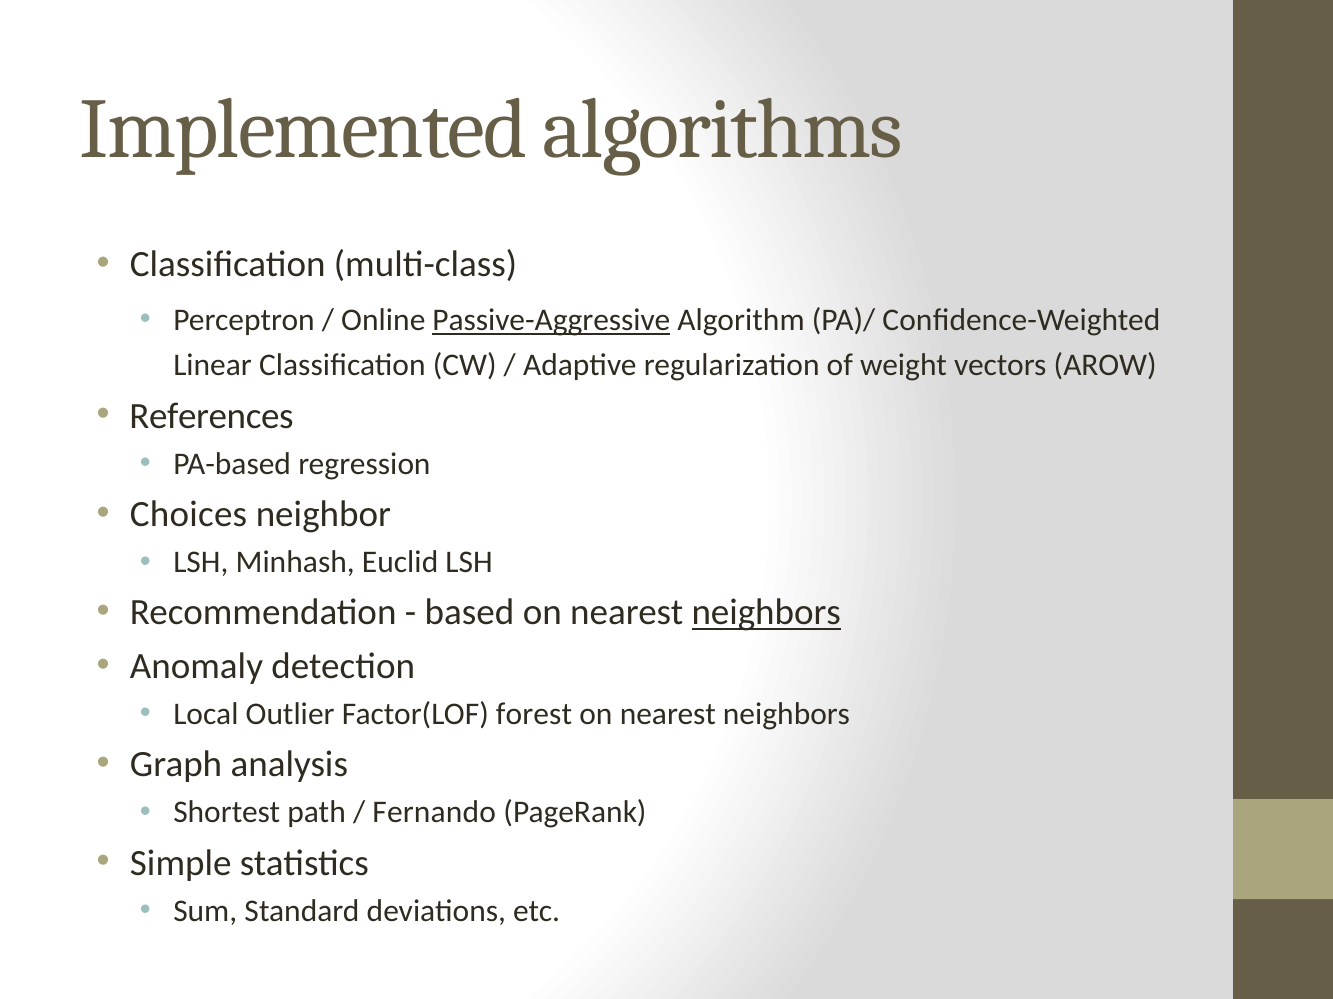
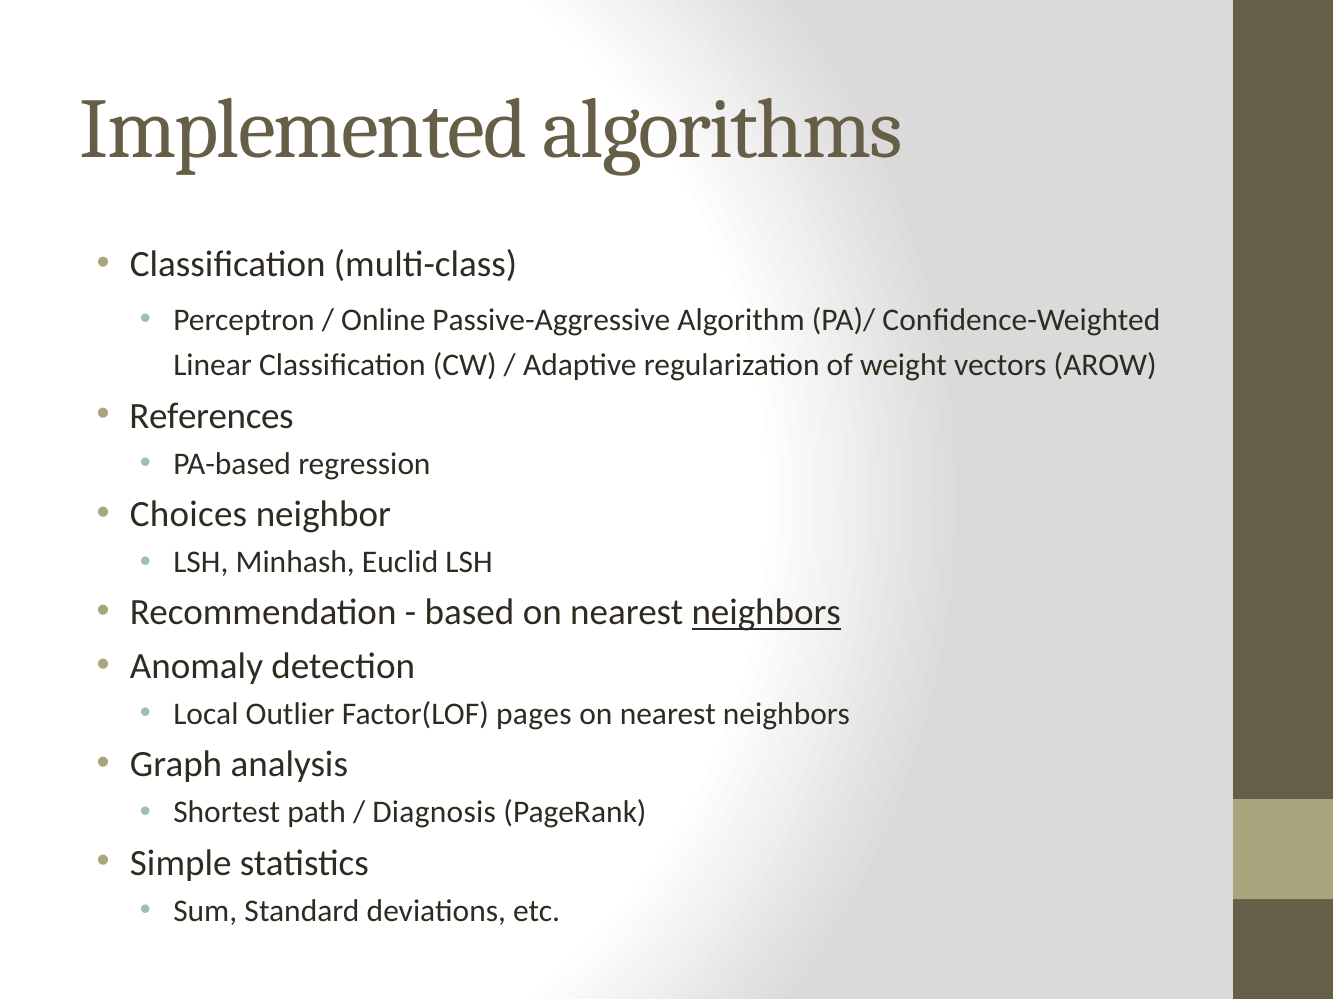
Passive-Aggressive underline: present -> none (551, 320)
forest: forest -> pages (534, 715)
Fernando: Fernando -> Diagnosis (434, 813)
